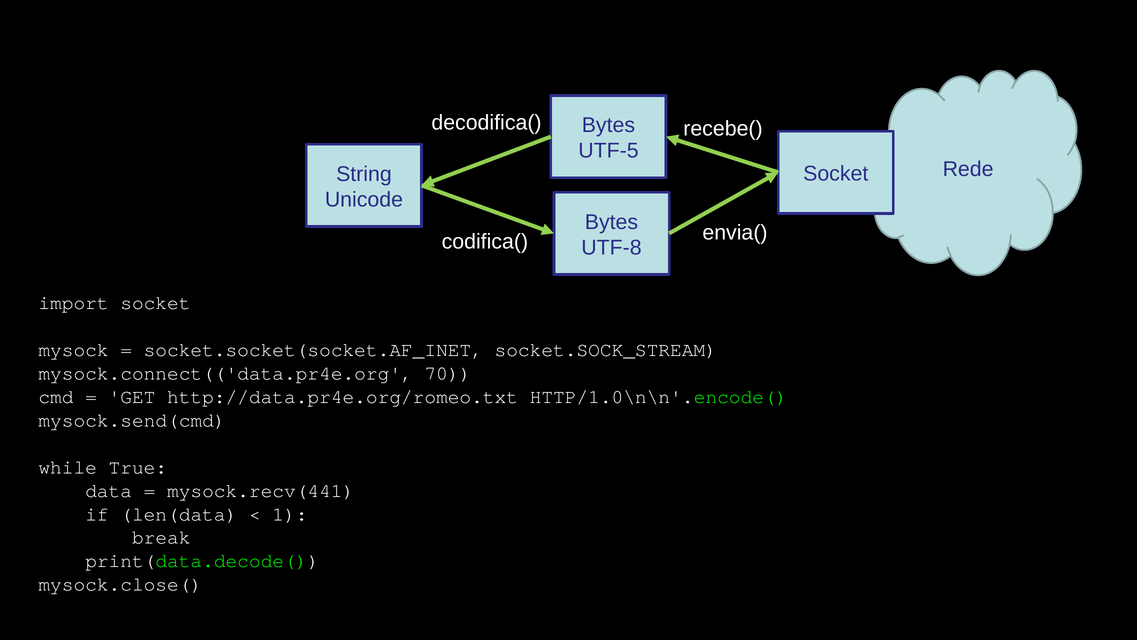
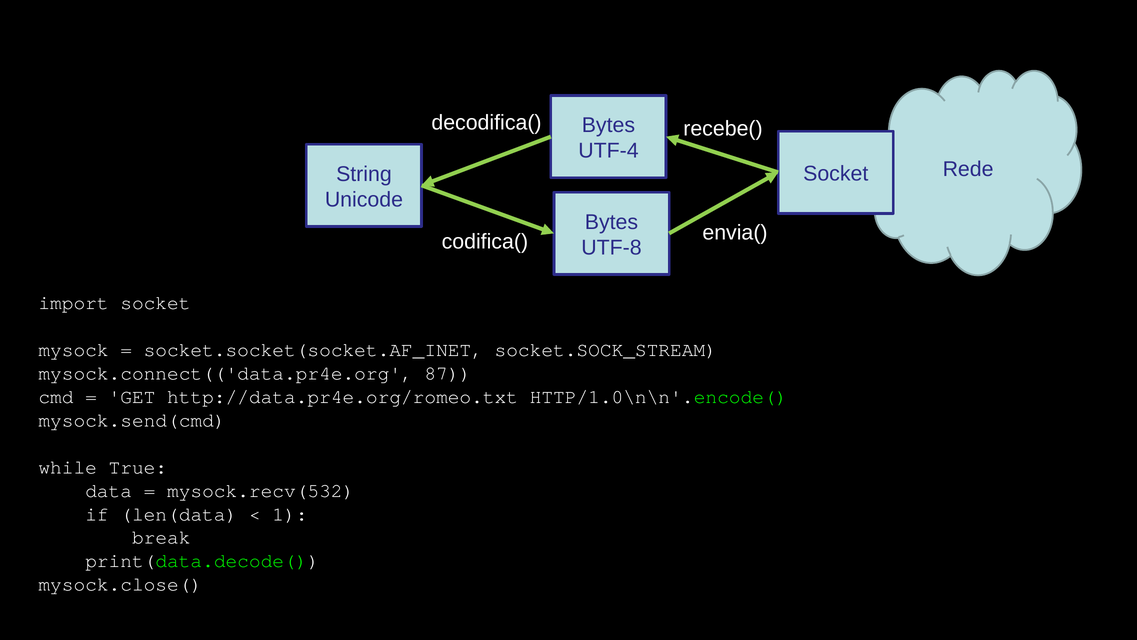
UTF-5: UTF-5 -> UTF-4 (608, 151)
70: 70 -> 87 (448, 373)
mysock.recv(441: mysock.recv(441 -> mysock.recv(532 (261, 490)
